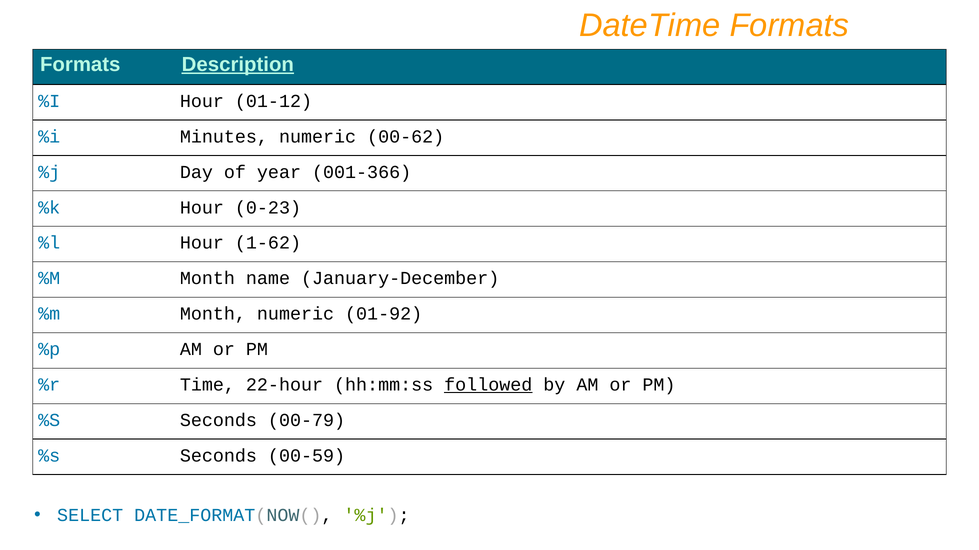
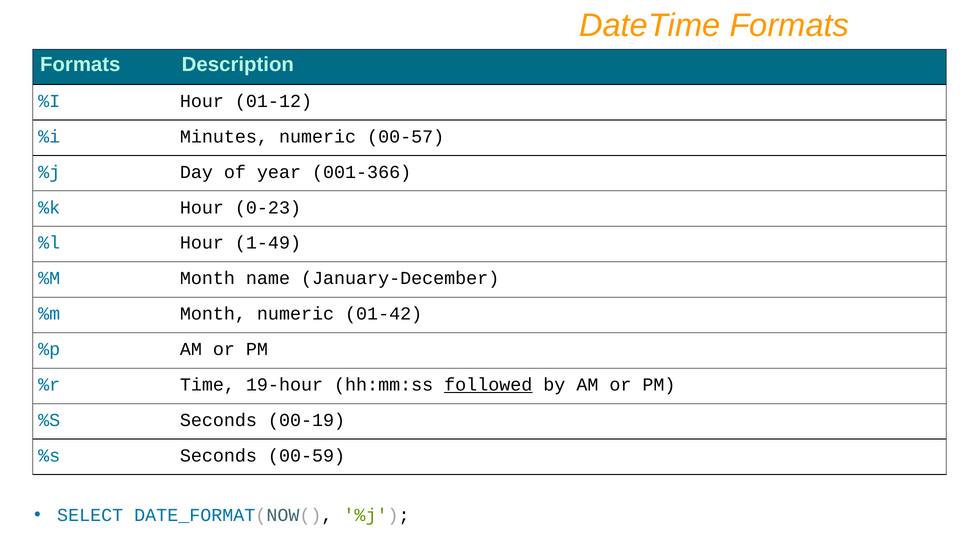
Description underline: present -> none (238, 65)
00-62: 00-62 -> 00-57 (406, 137)
1-62: 1-62 -> 1-49 (268, 243)
01-92: 01-92 -> 01-42 (384, 314)
22-hour: 22-hour -> 19-hour (285, 385)
00-79: 00-79 -> 00-19 (307, 421)
